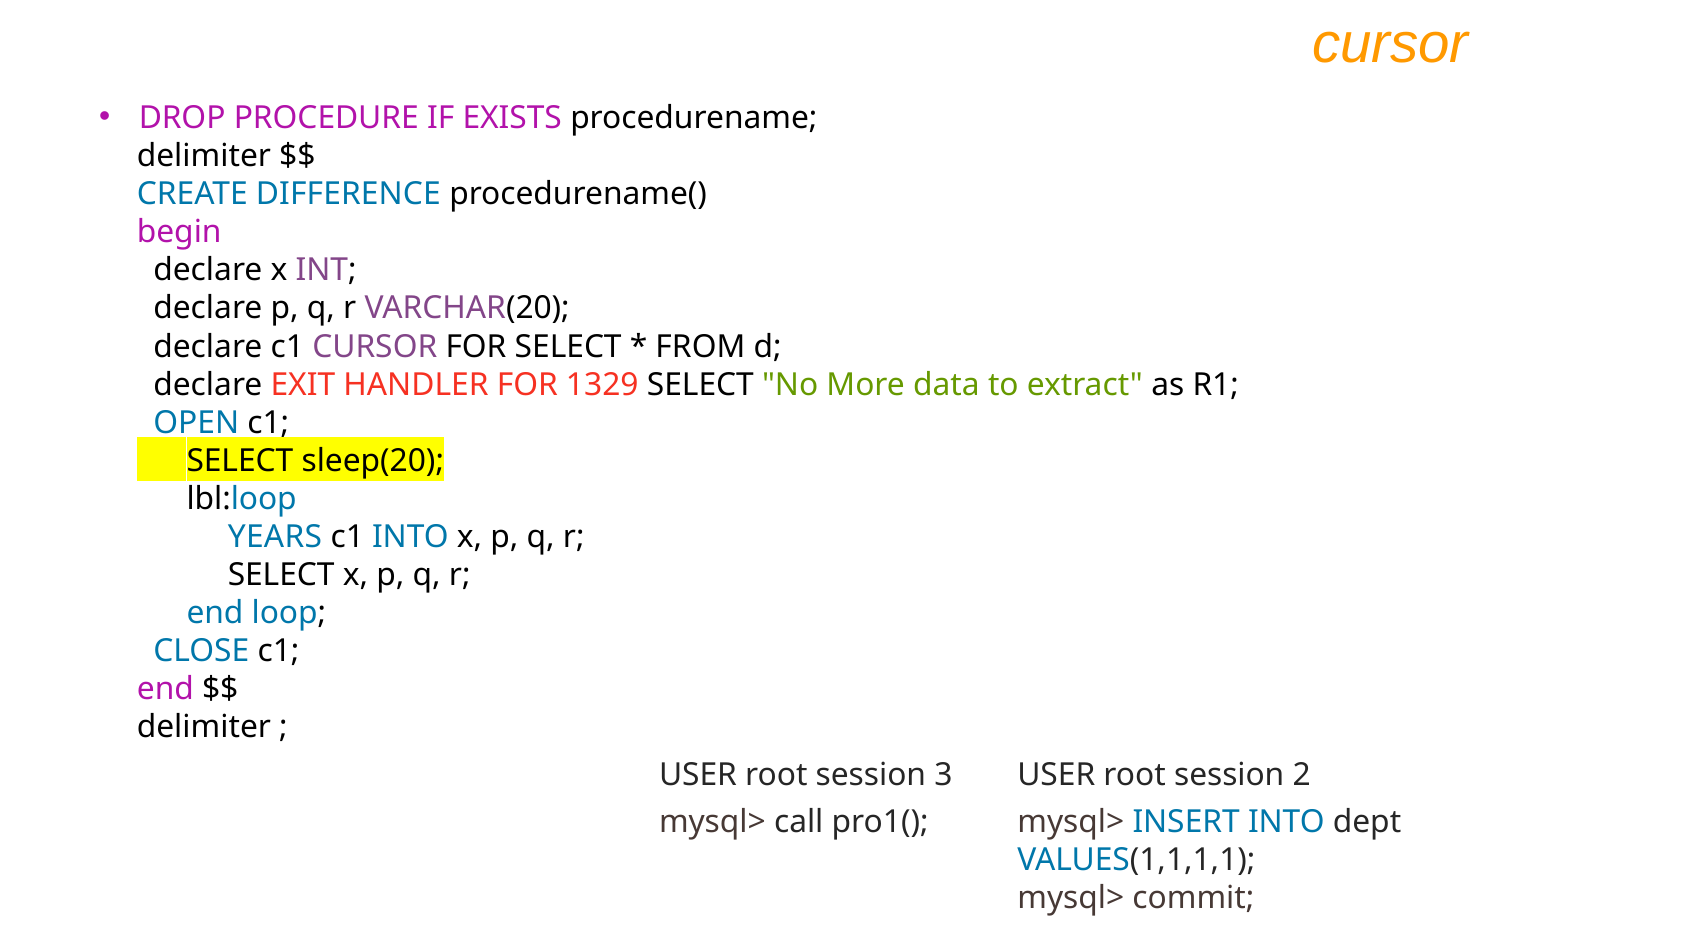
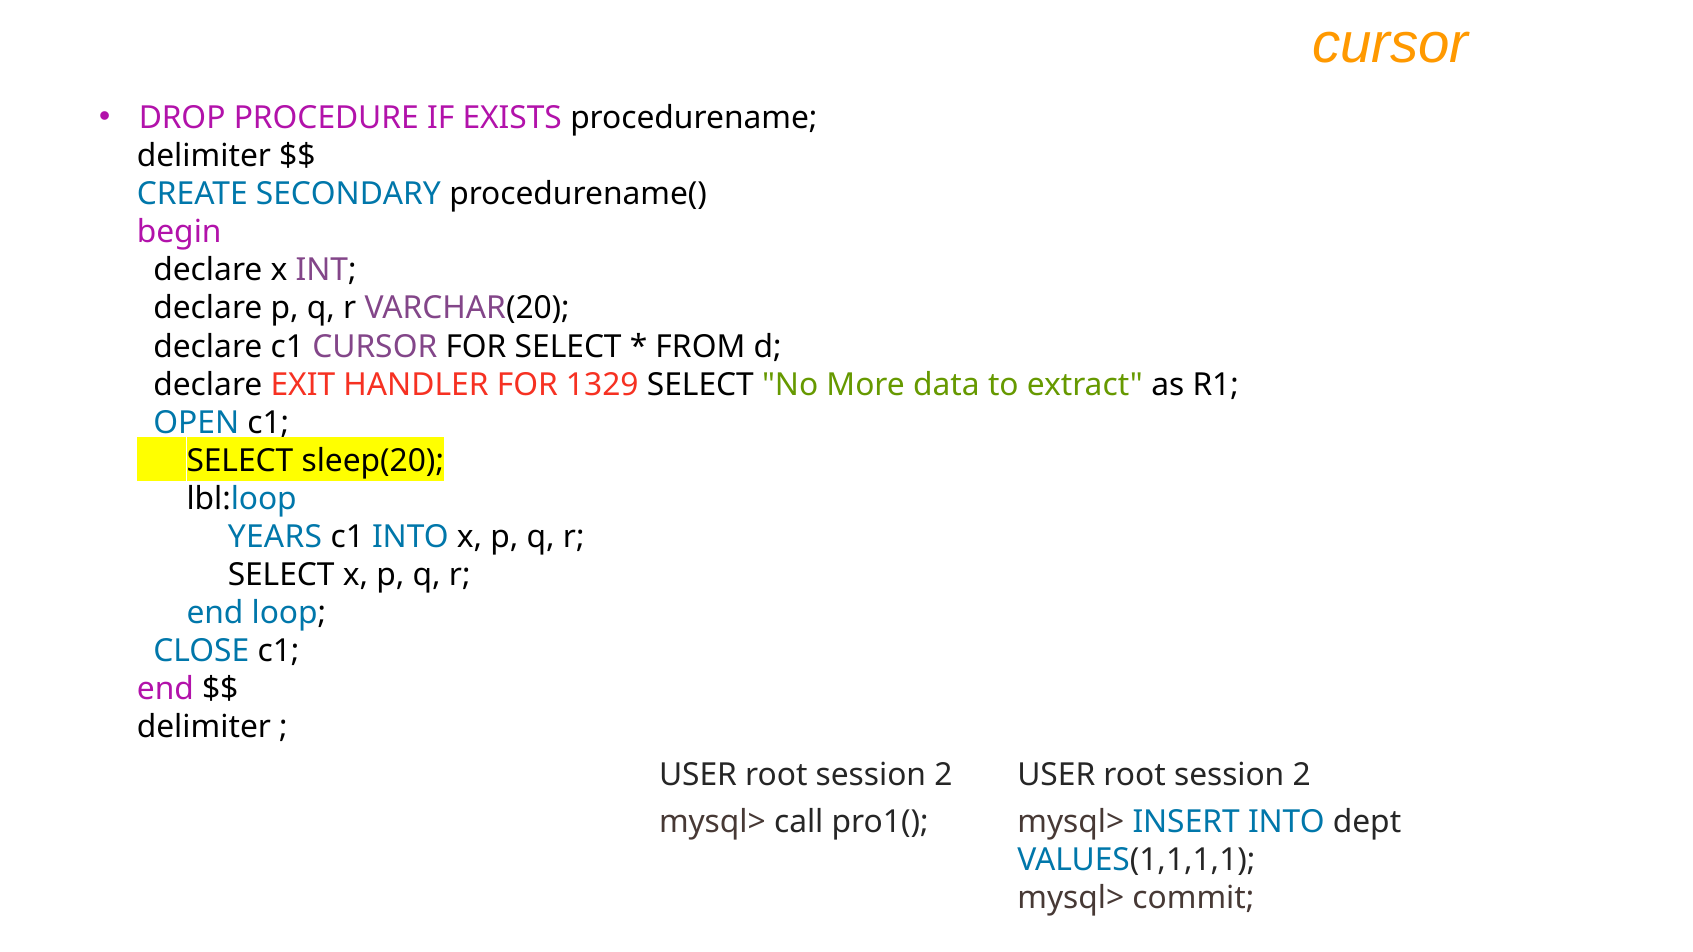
DIFFERENCE: DIFFERENCE -> SECONDARY (348, 194)
3: 3 -> 2 (943, 775)
